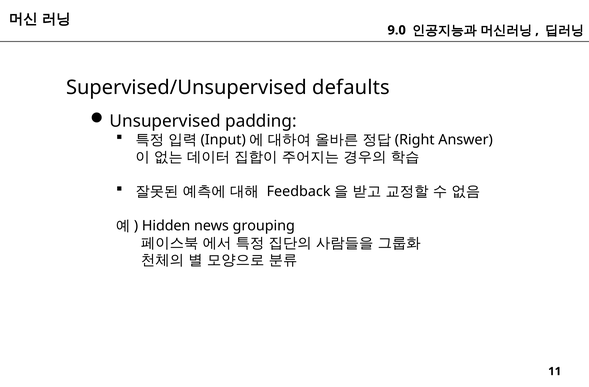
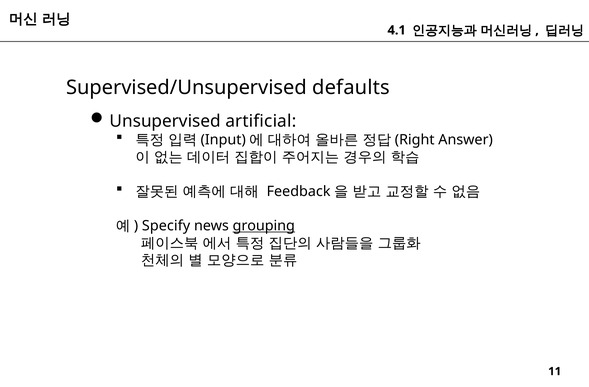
9.0: 9.0 -> 4.1 (397, 30)
padding: padding -> artificial (261, 121)
Hidden: Hidden -> Specify (166, 226)
grouping underline: none -> present (264, 226)
